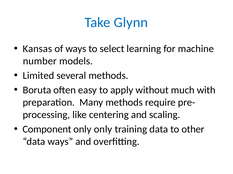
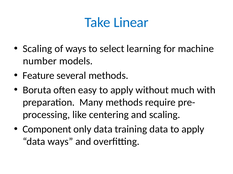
Glynn: Glynn -> Linear (131, 23)
Kansas: Kansas -> Scaling (37, 49)
Limited: Limited -> Feature (38, 76)
only only: only -> data (103, 130)
data to other: other -> apply (193, 130)
